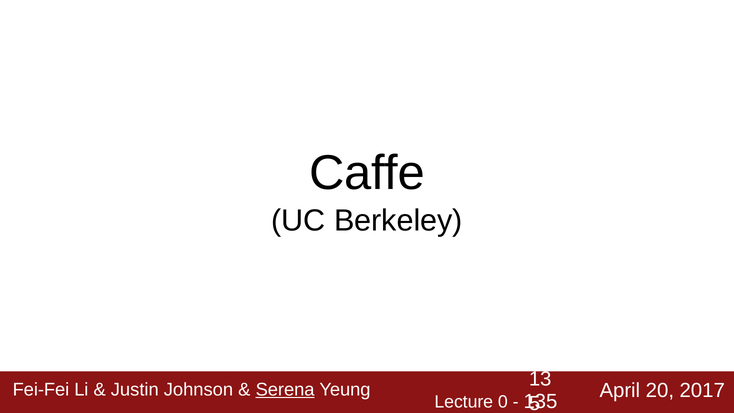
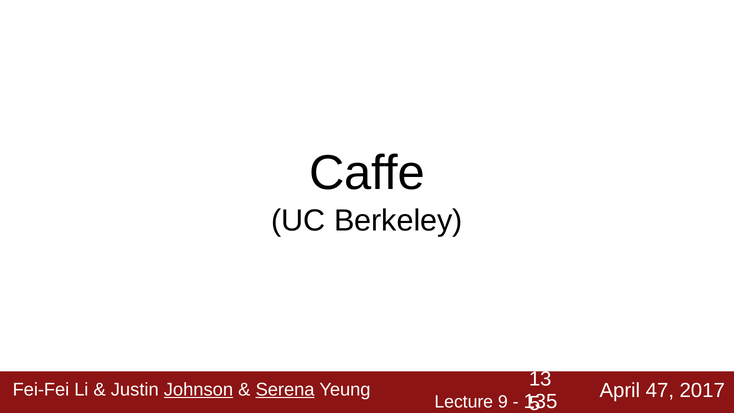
20: 20 -> 47 (660, 390)
Johnson underline: none -> present (198, 390)
0: 0 -> 9 (503, 402)
